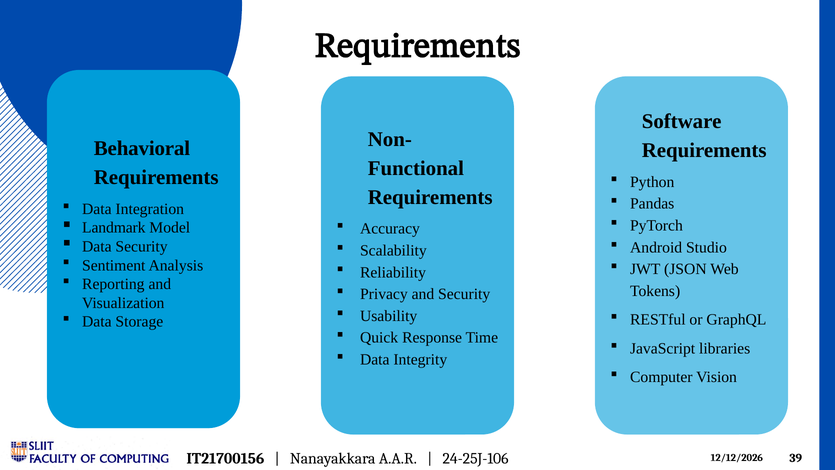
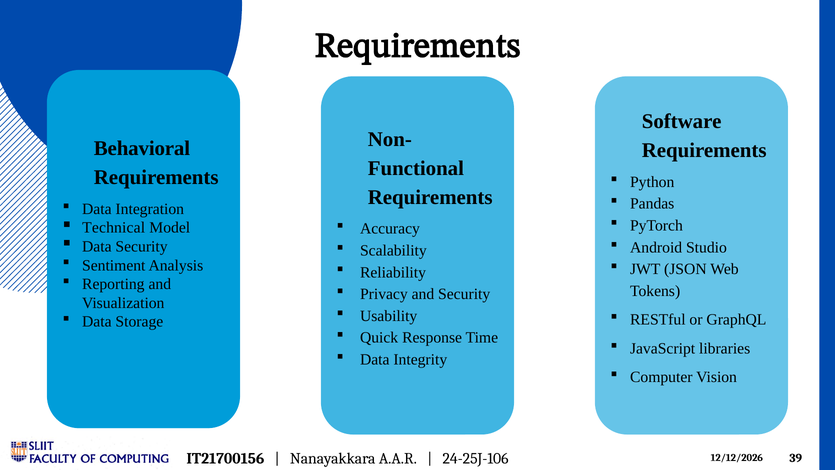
Landmark: Landmark -> Technical (114, 228)
